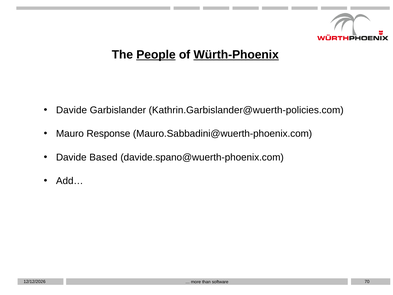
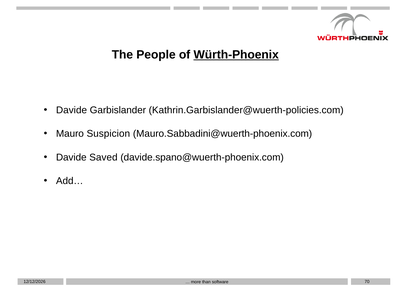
People underline: present -> none (156, 55)
Response: Response -> Suspicion (108, 134)
Based: Based -> Saved (103, 157)
